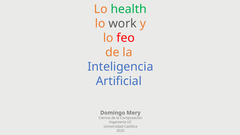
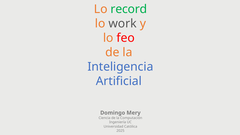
health: health -> record (129, 9)
